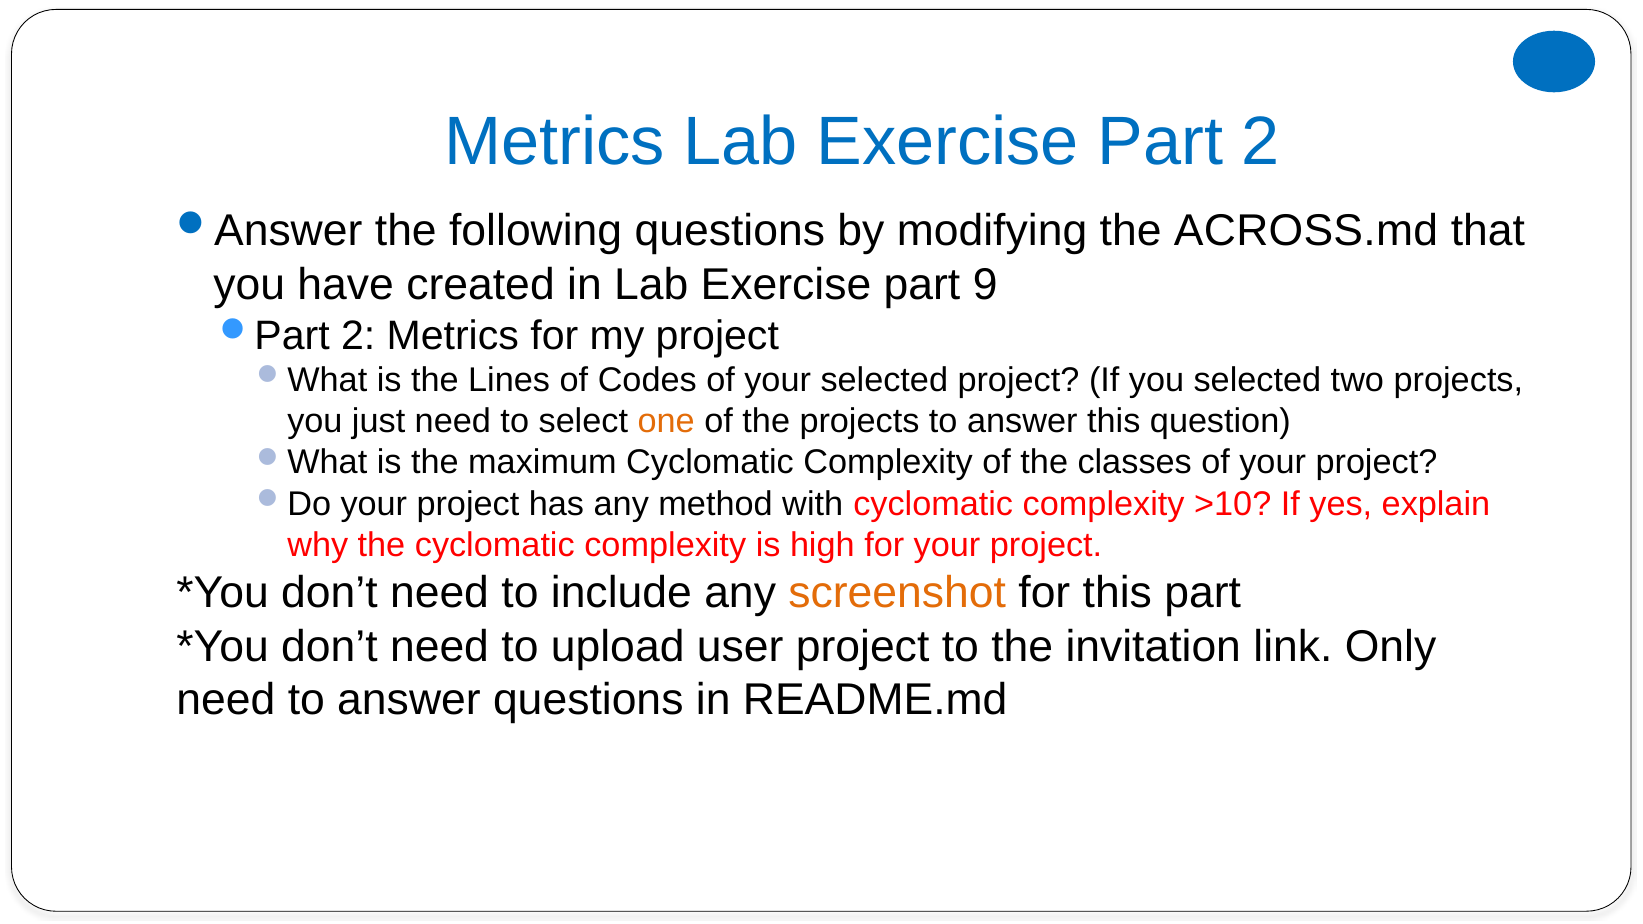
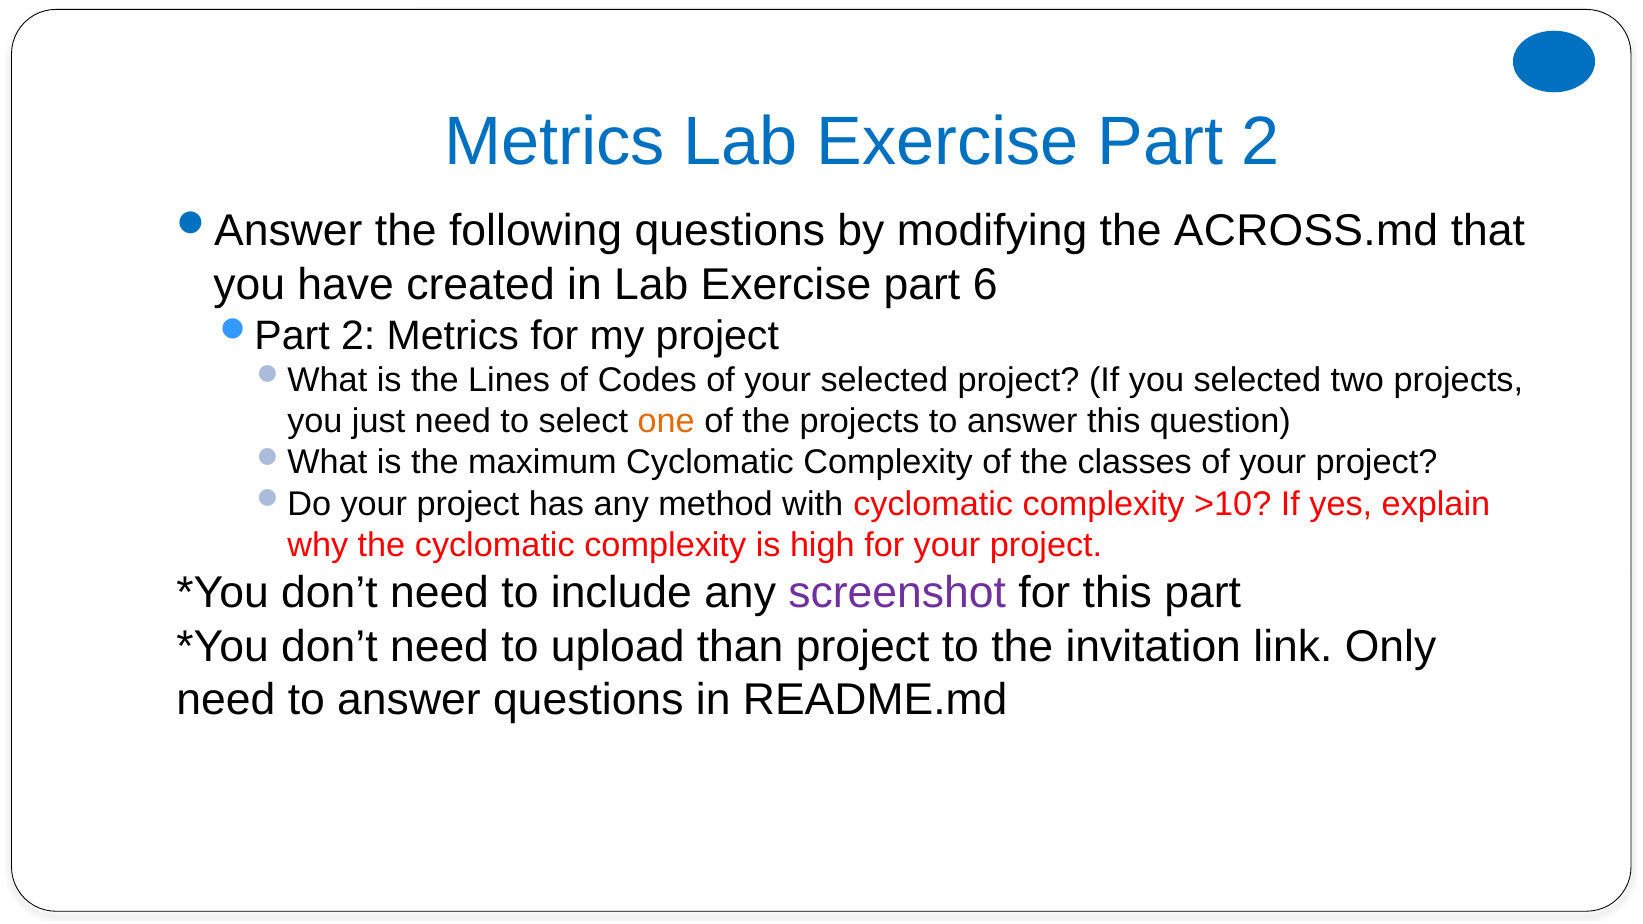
9: 9 -> 6 (985, 285)
screenshot colour: orange -> purple (897, 593)
user: user -> than (740, 647)
